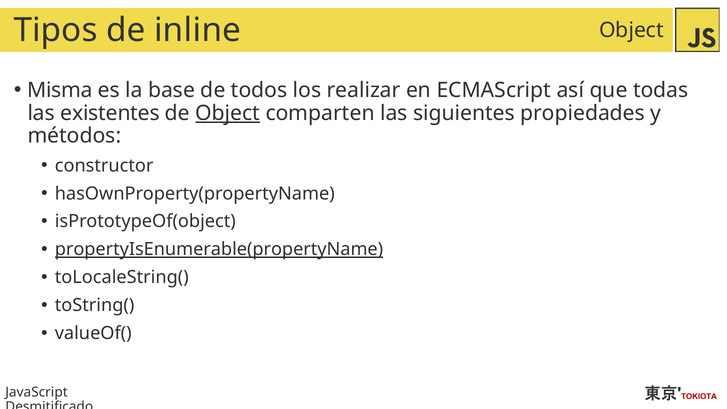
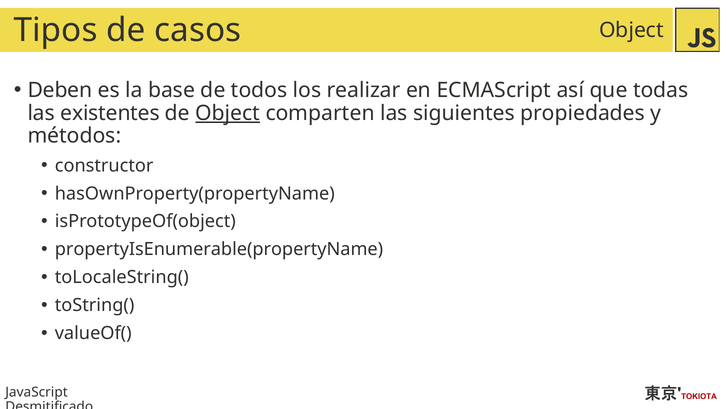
inline: inline -> casos (198, 30)
Misma: Misma -> Deben (60, 90)
propertyIsEnumerable(propertyName underline: present -> none (219, 249)
